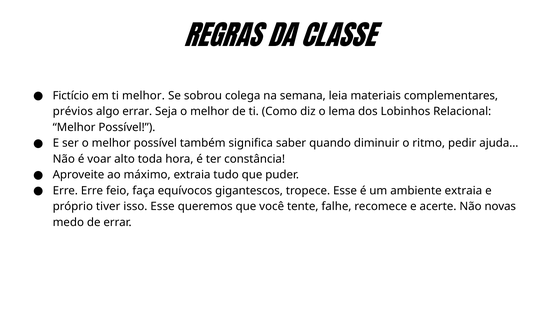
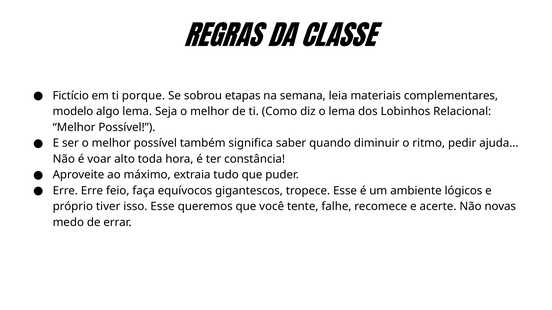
ti melhor: melhor -> porque (143, 96)
colega: colega -> etapas (243, 96)
prévios: prévios -> modelo (73, 112)
algo errar: errar -> lema (137, 112)
ambiente extraia: extraia -> lógicos (463, 191)
